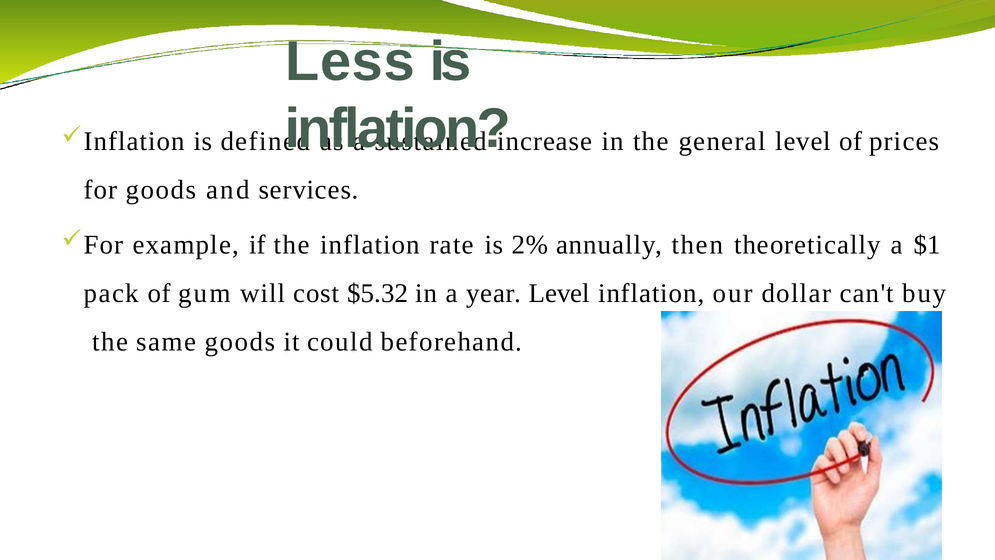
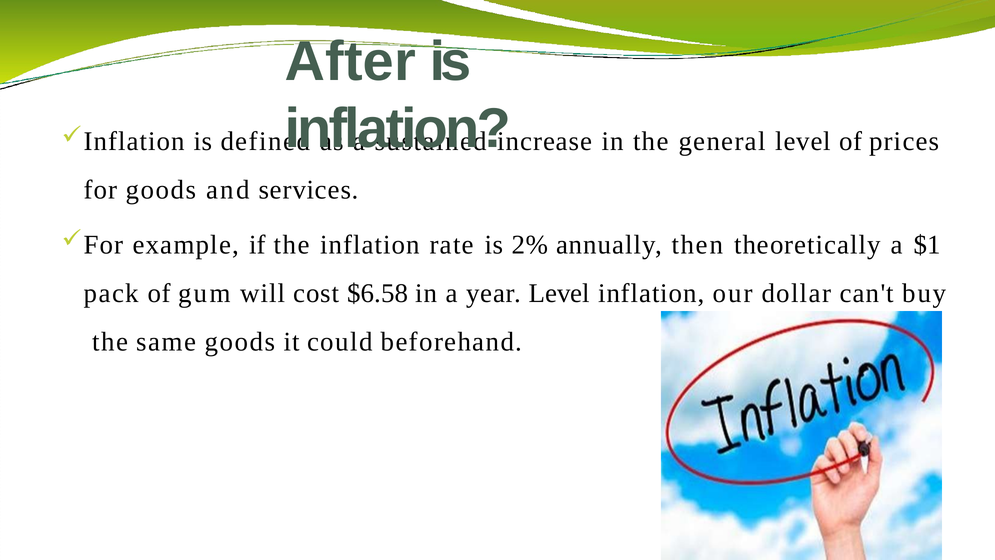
Less: Less -> After (350, 62)
$5.32: $5.32 -> $6.58 (378, 293)
